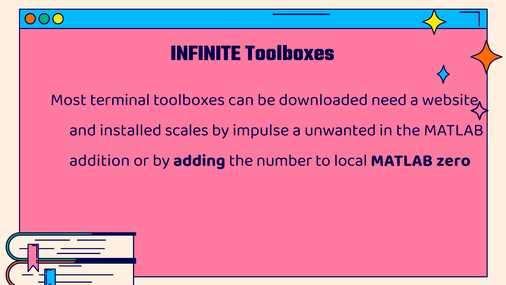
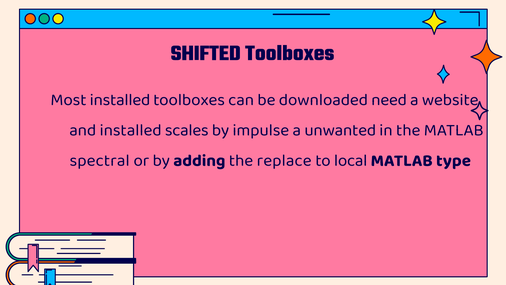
INFINITE: INFINITE -> SHIFTED (206, 53)
Most terminal: terminal -> installed (120, 99)
addition: addition -> spectral (100, 160)
number: number -> replace (284, 160)
zero: zero -> type (453, 160)
